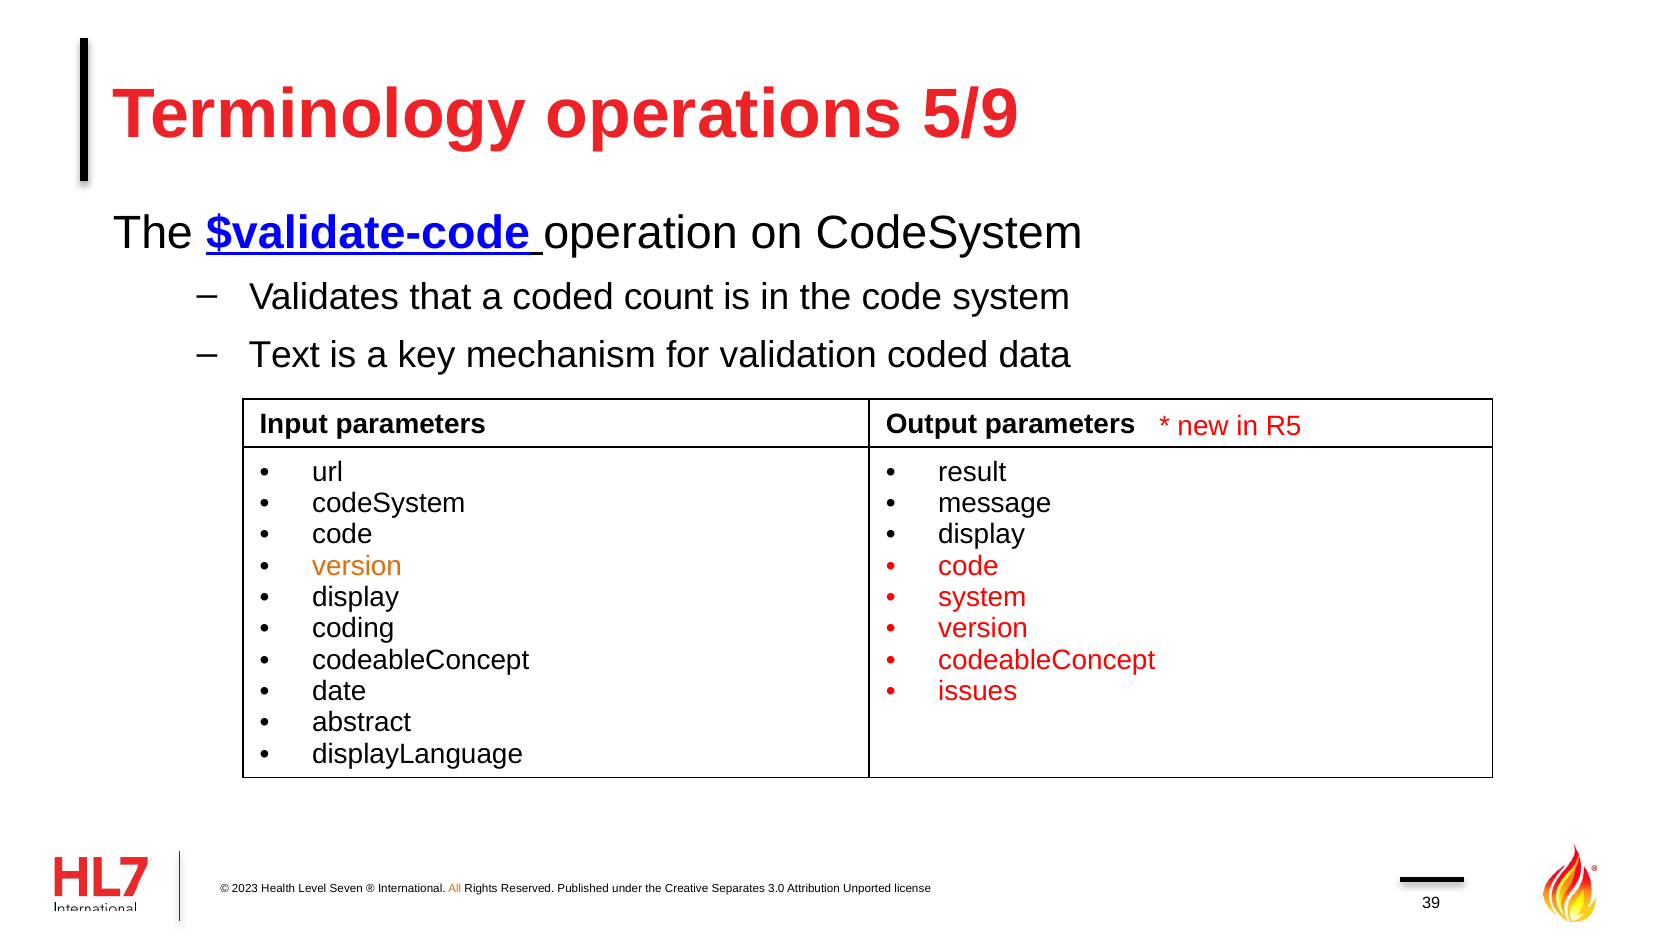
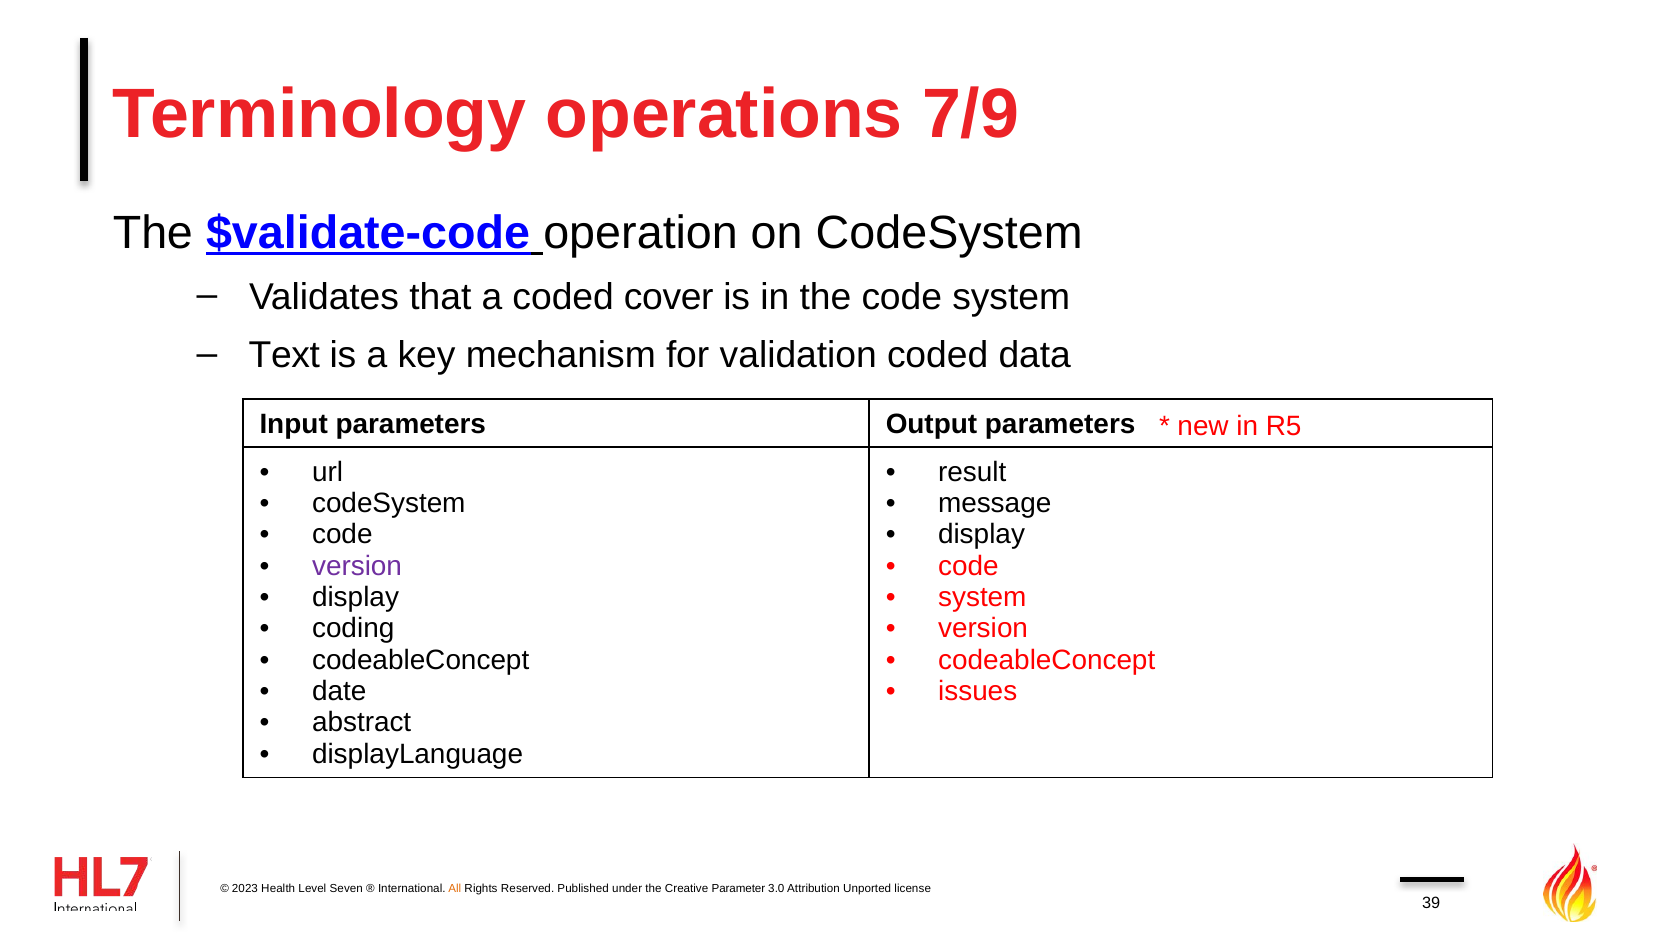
5/9: 5/9 -> 7/9 (971, 114)
count: count -> cover (669, 297)
version colour: orange -> purple (357, 566)
Separates: Separates -> Parameter (738, 888)
